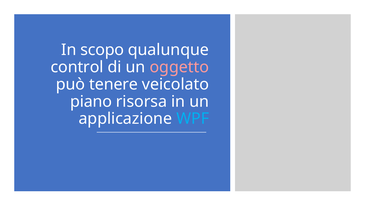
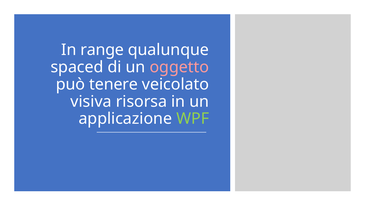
scopo: scopo -> range (102, 50)
control: control -> spaced (77, 67)
piano: piano -> visiva (91, 102)
WPF colour: light blue -> light green (193, 119)
